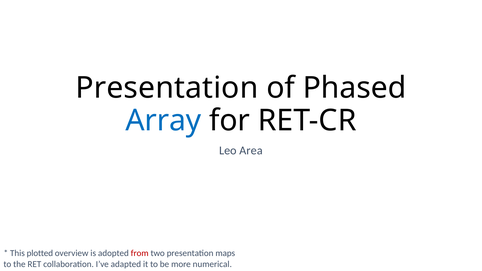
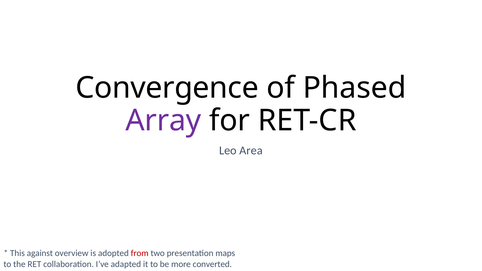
Presentation: Presentation -> Convergence (167, 88)
Array colour: blue -> purple (163, 120)
plotted: plotted -> against (40, 253)
numerical: numerical -> converted (212, 264)
